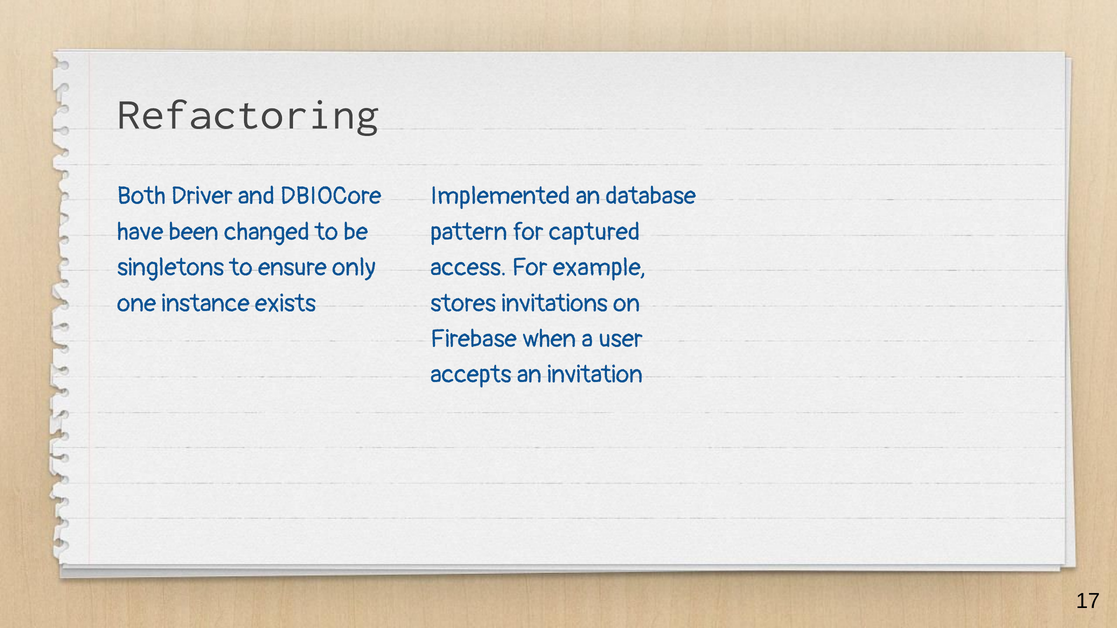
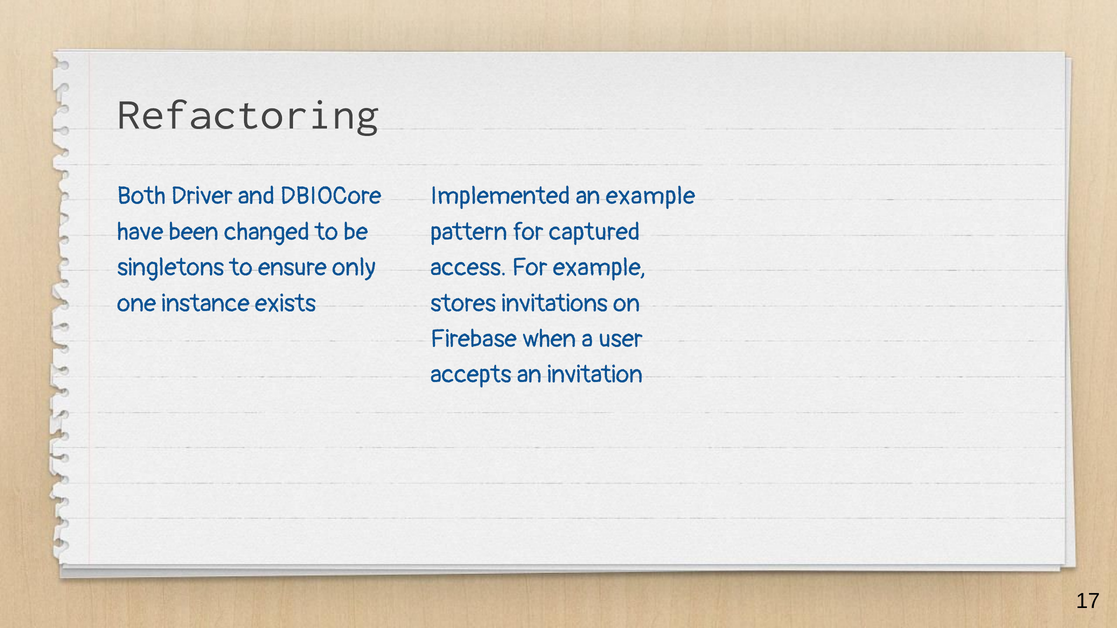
an database: database -> example (650, 196)
